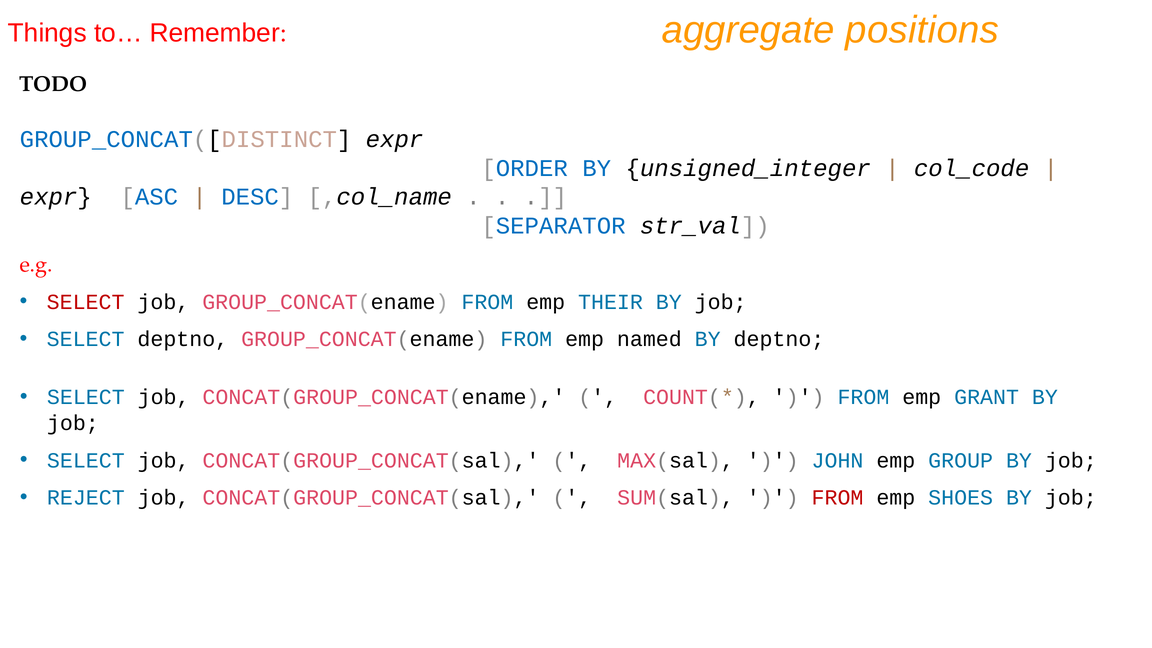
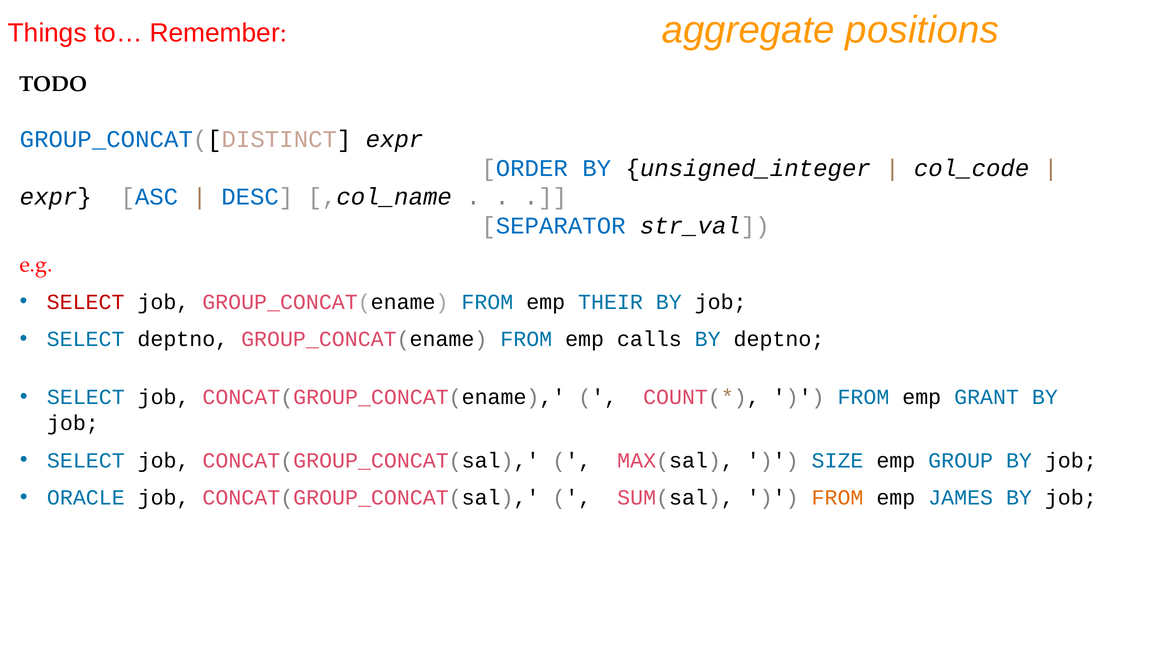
named: named -> calls (649, 339)
JOHN: JOHN -> SIZE (838, 460)
REJECT: REJECT -> ORACLE (86, 498)
FROM colour: red -> orange (838, 498)
SHOES: SHOES -> JAMES (961, 498)
